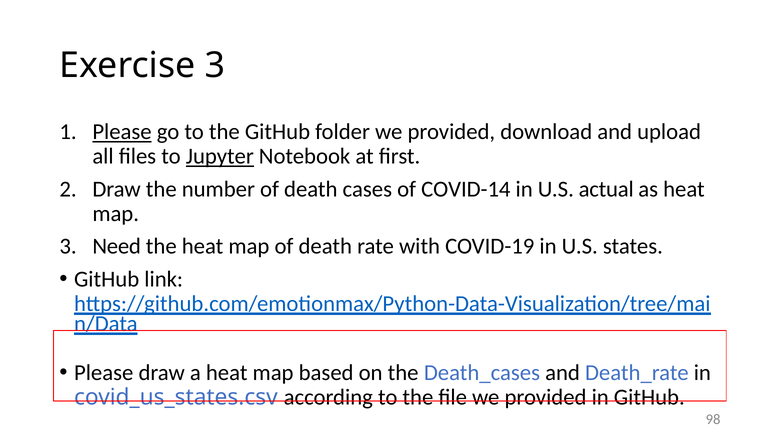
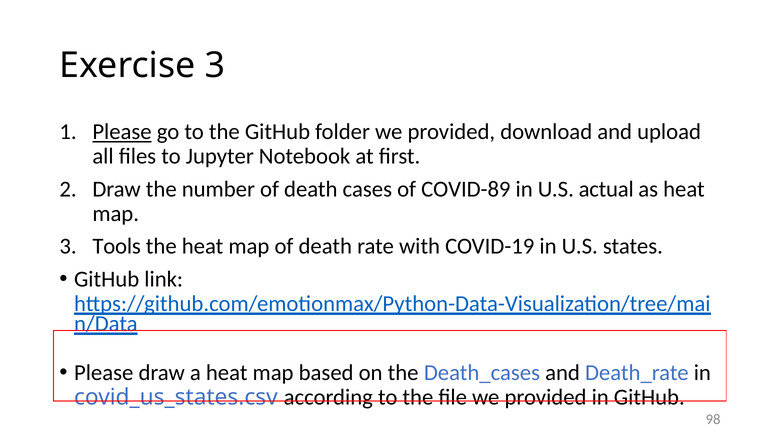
Jupyter underline: present -> none (220, 156)
COVID-14: COVID-14 -> COVID-89 (466, 189)
Need: Need -> Tools (117, 246)
